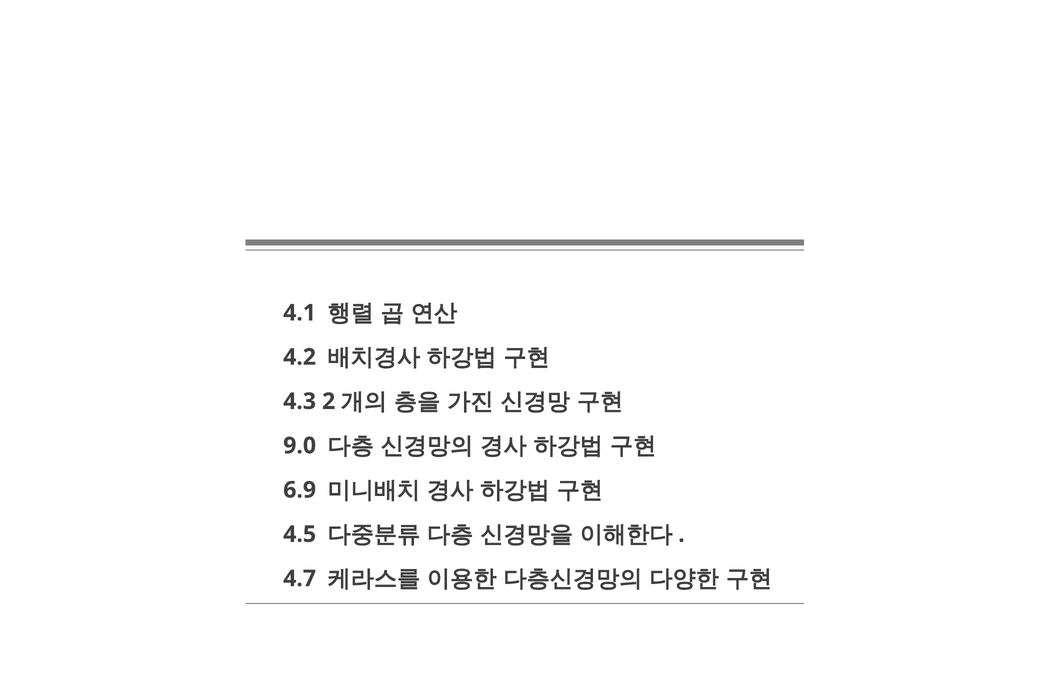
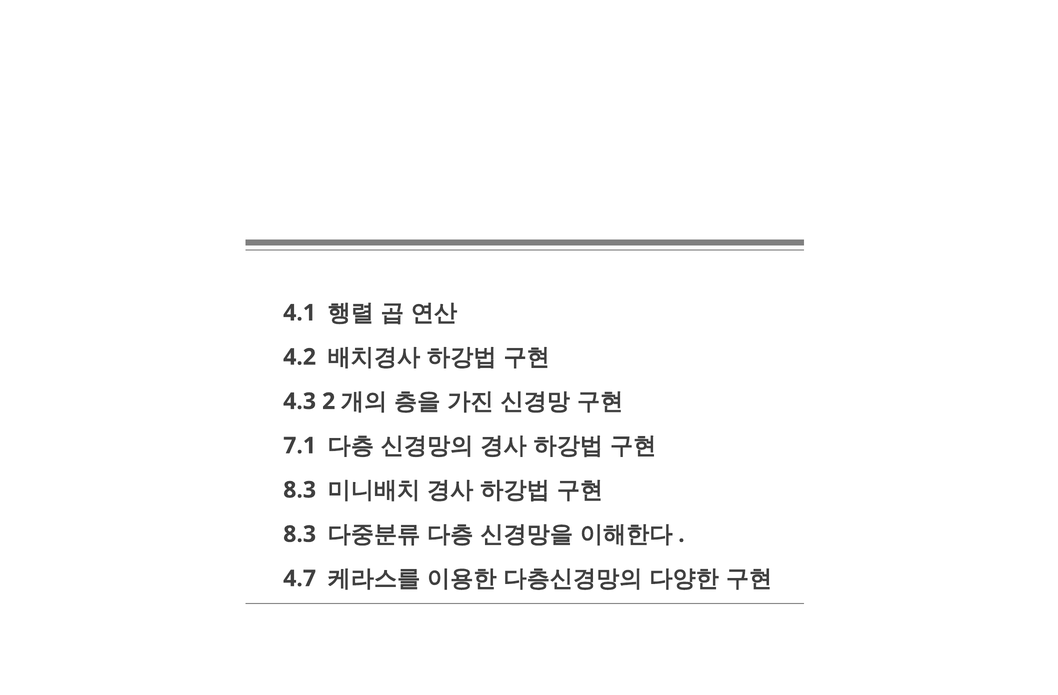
9.0: 9.0 -> 7.1 (300, 446)
6.9: 6.9 -> 8.3 (300, 490)
4.5: 4.5 -> 8.3 (300, 534)
